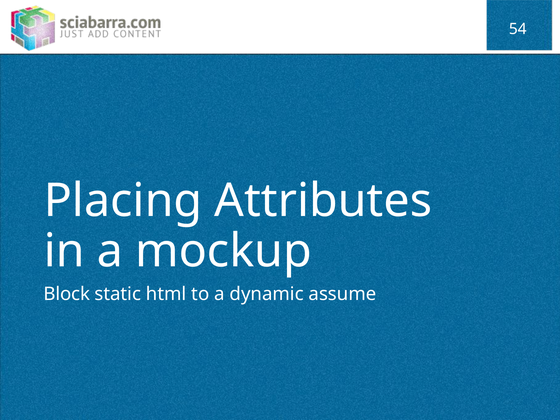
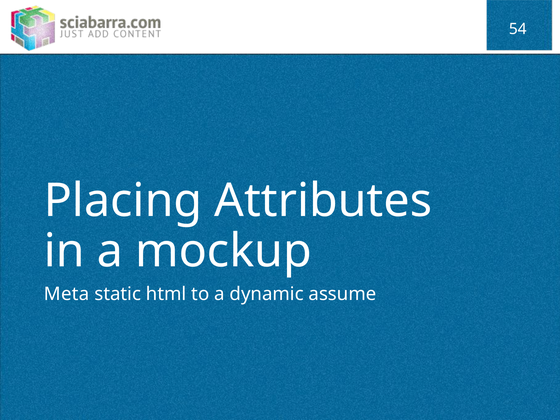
Block: Block -> Meta (67, 294)
